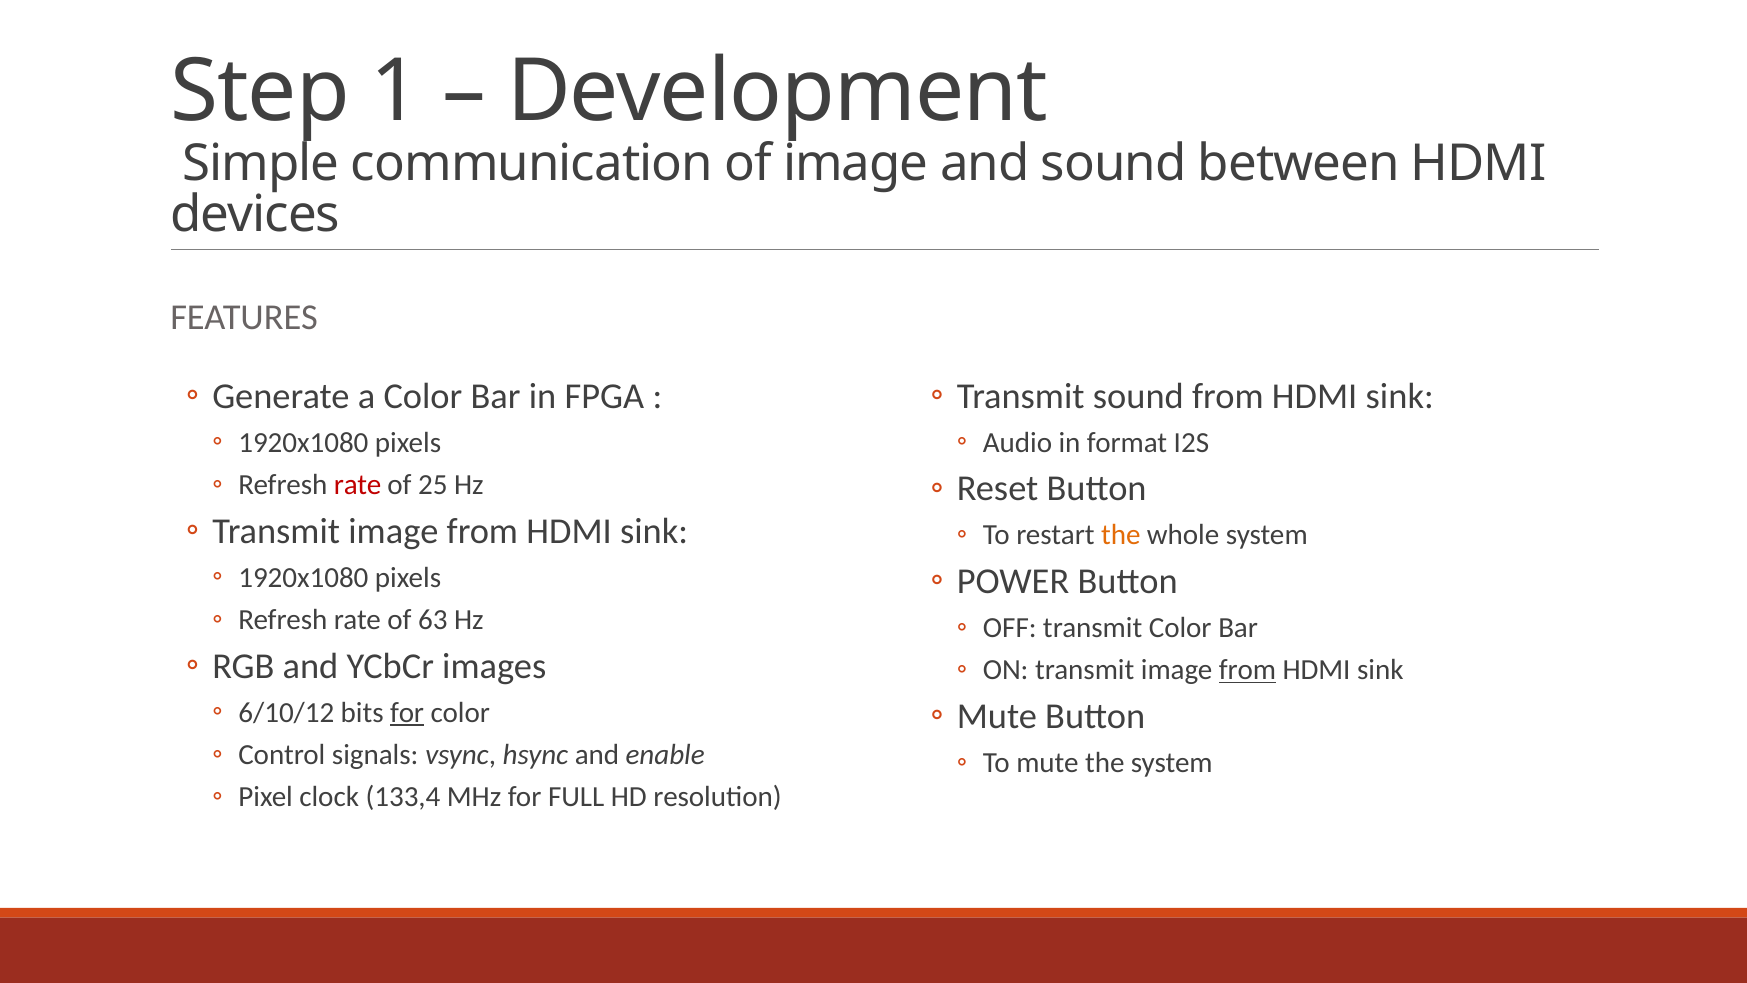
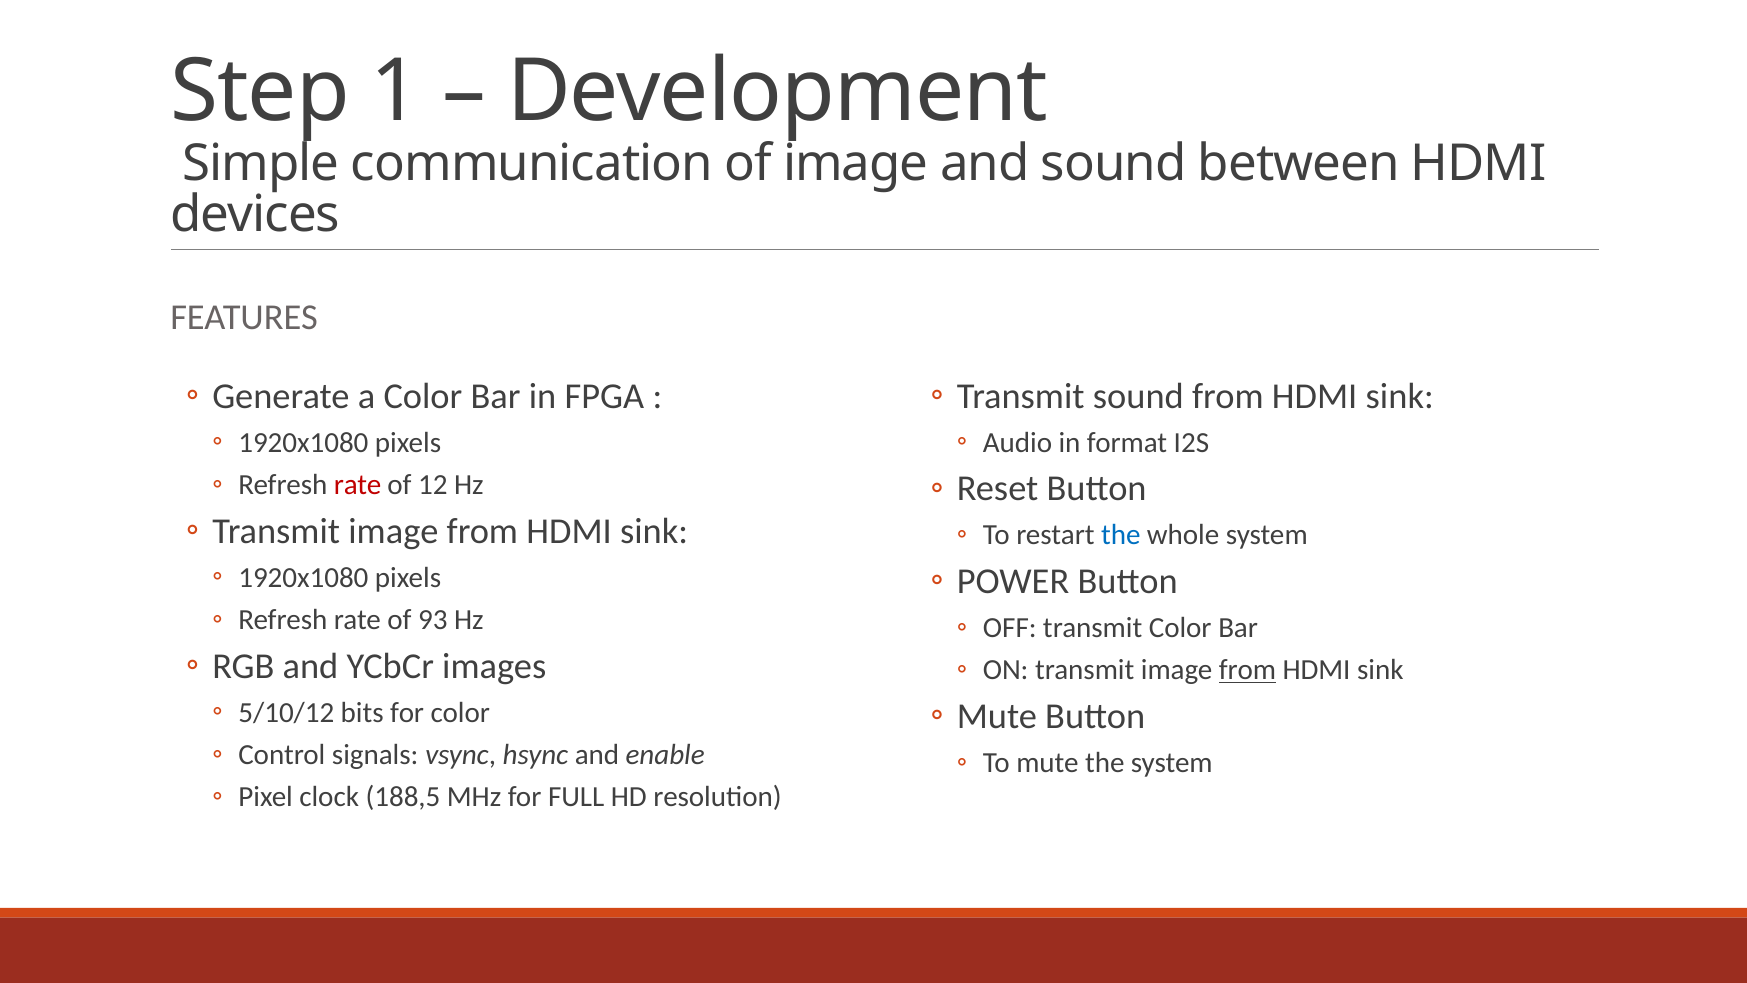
25: 25 -> 12 (433, 485)
the colour: orange -> blue (1121, 535)
63: 63 -> 93 (433, 620)
6/10/12: 6/10/12 -> 5/10/12 (286, 712)
for underline: present -> none (407, 712)
133,4: 133,4 -> 188,5 (403, 797)
